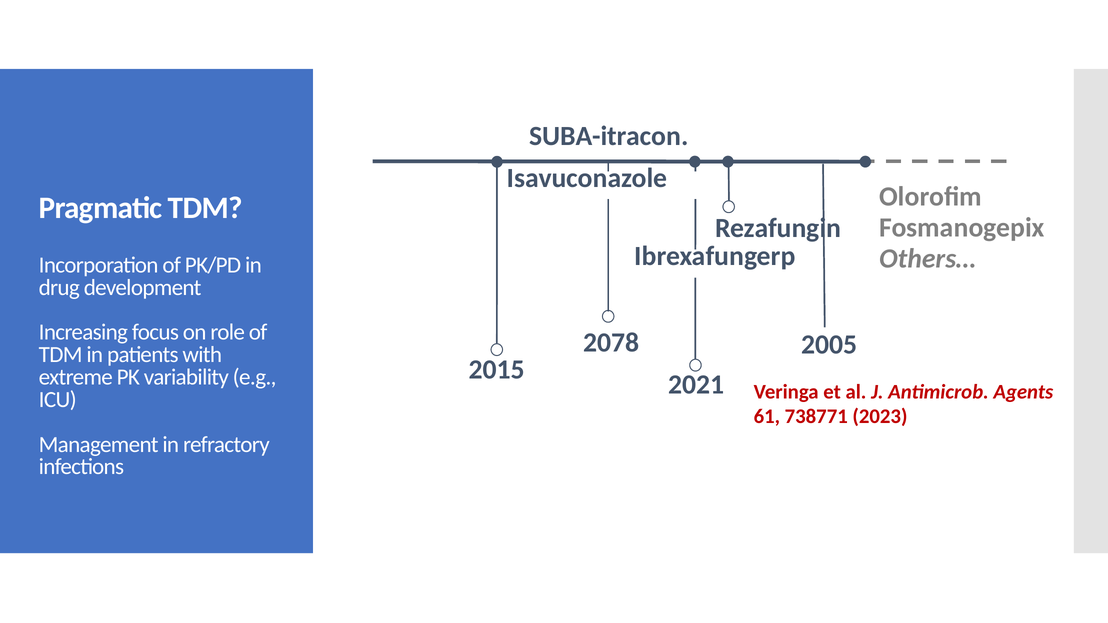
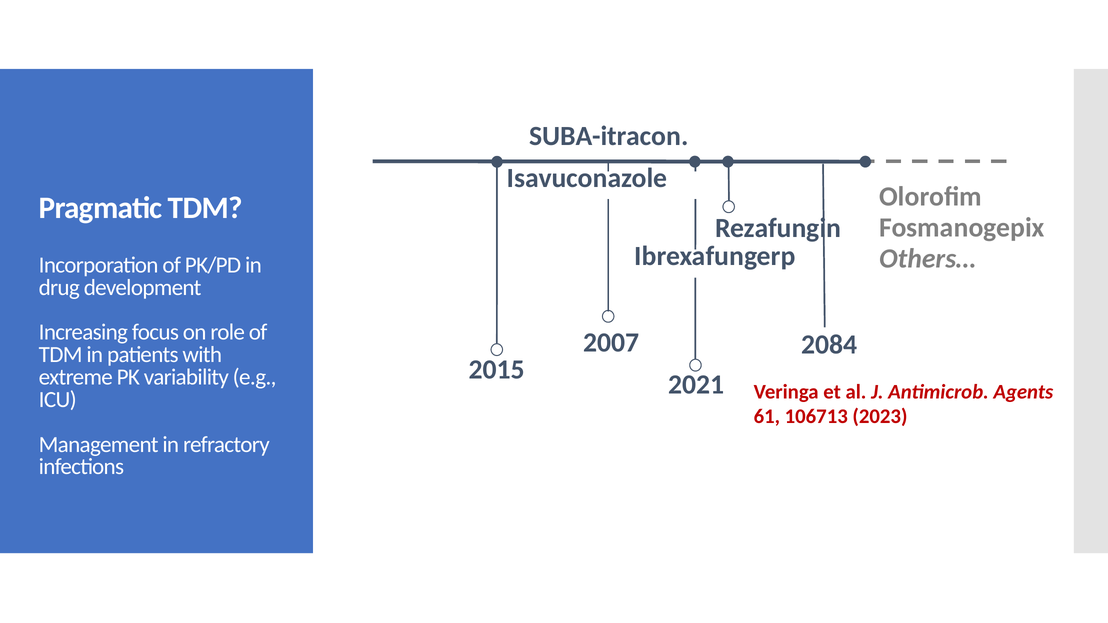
2078: 2078 -> 2007 (611, 343)
2005: 2005 -> 2084 (829, 345)
738771: 738771 -> 106713 (816, 417)
